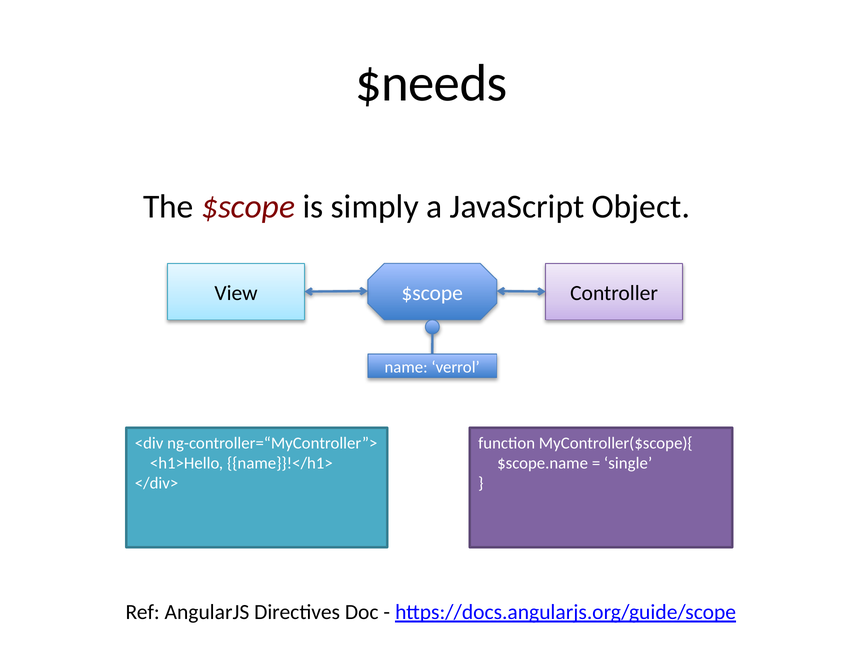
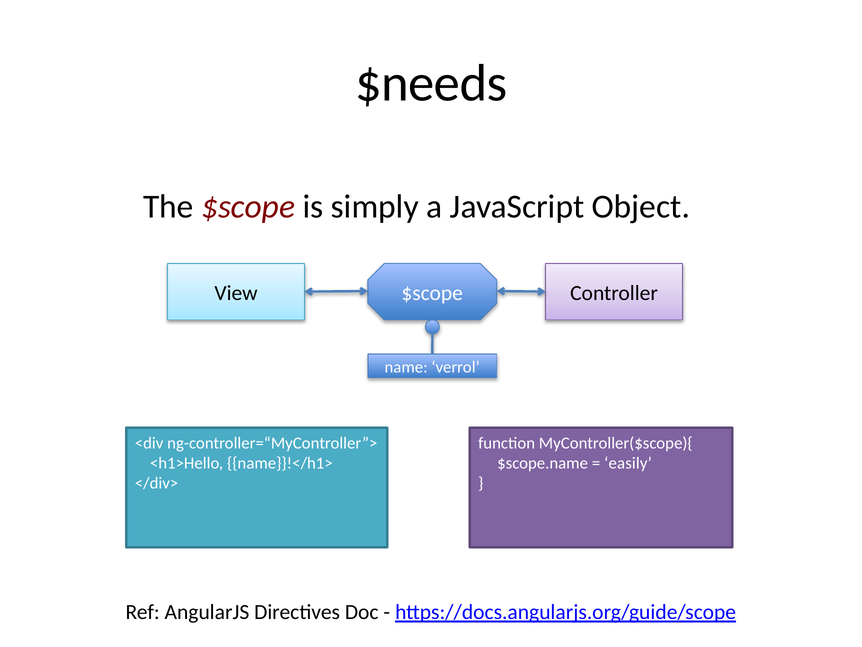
single: single -> easily (628, 463)
